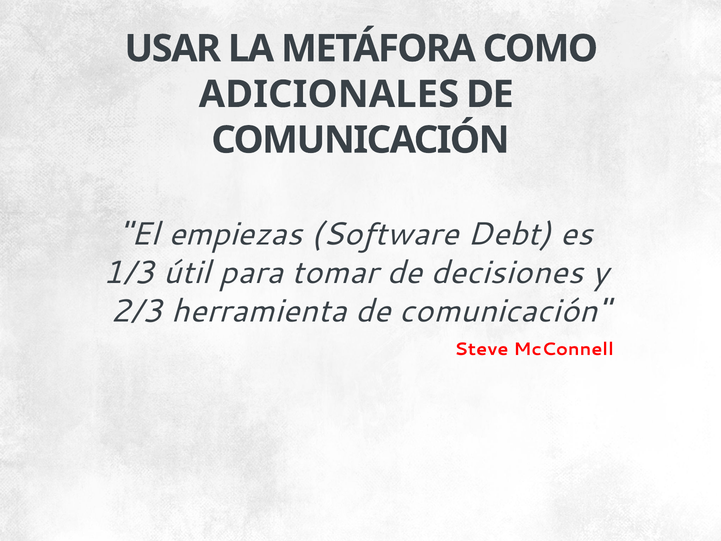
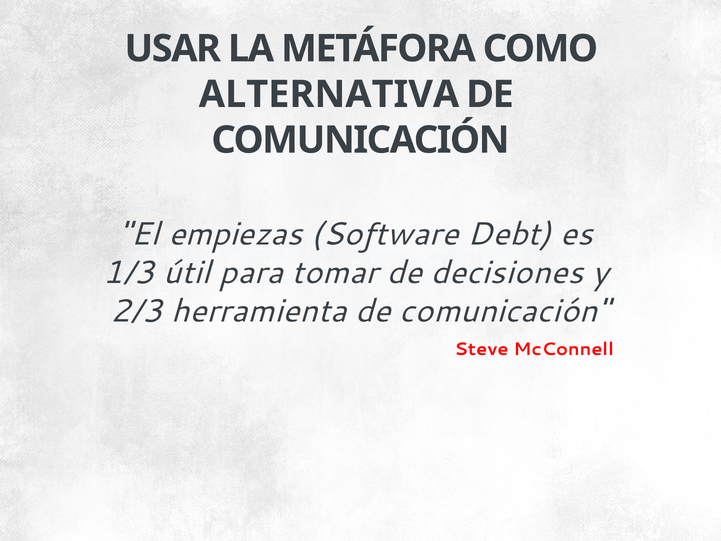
ADICIONALES: ADICIONALES -> ALTERNATIVA (329, 94)
